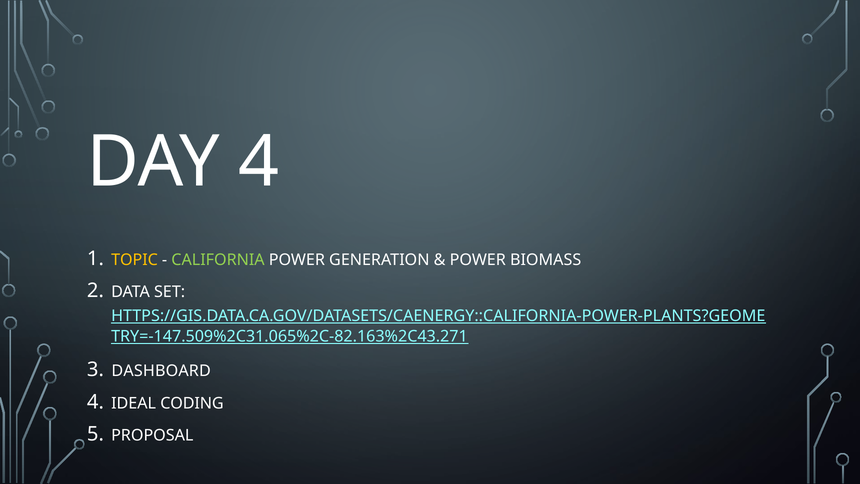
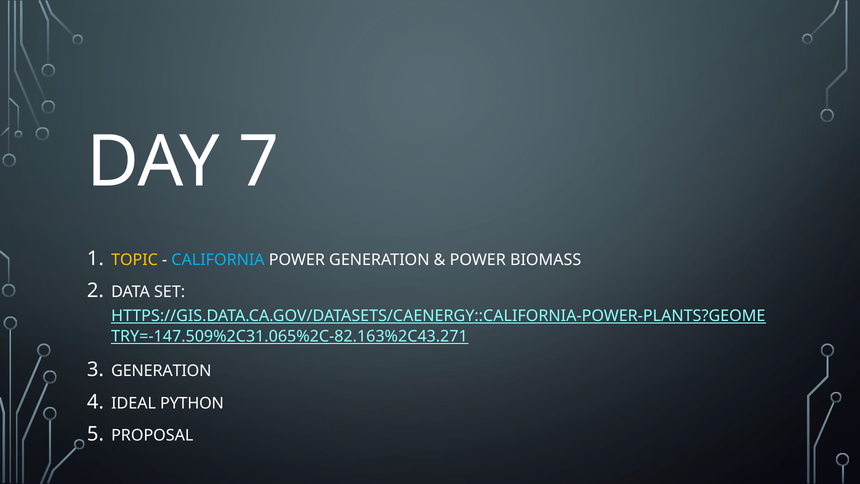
DAY 4: 4 -> 7 (259, 162)
CALIFORNIA colour: light green -> light blue (218, 260)
DASHBOARD: DASHBOARD -> GENERATION (161, 371)
CODING: CODING -> PYTHON (192, 403)
